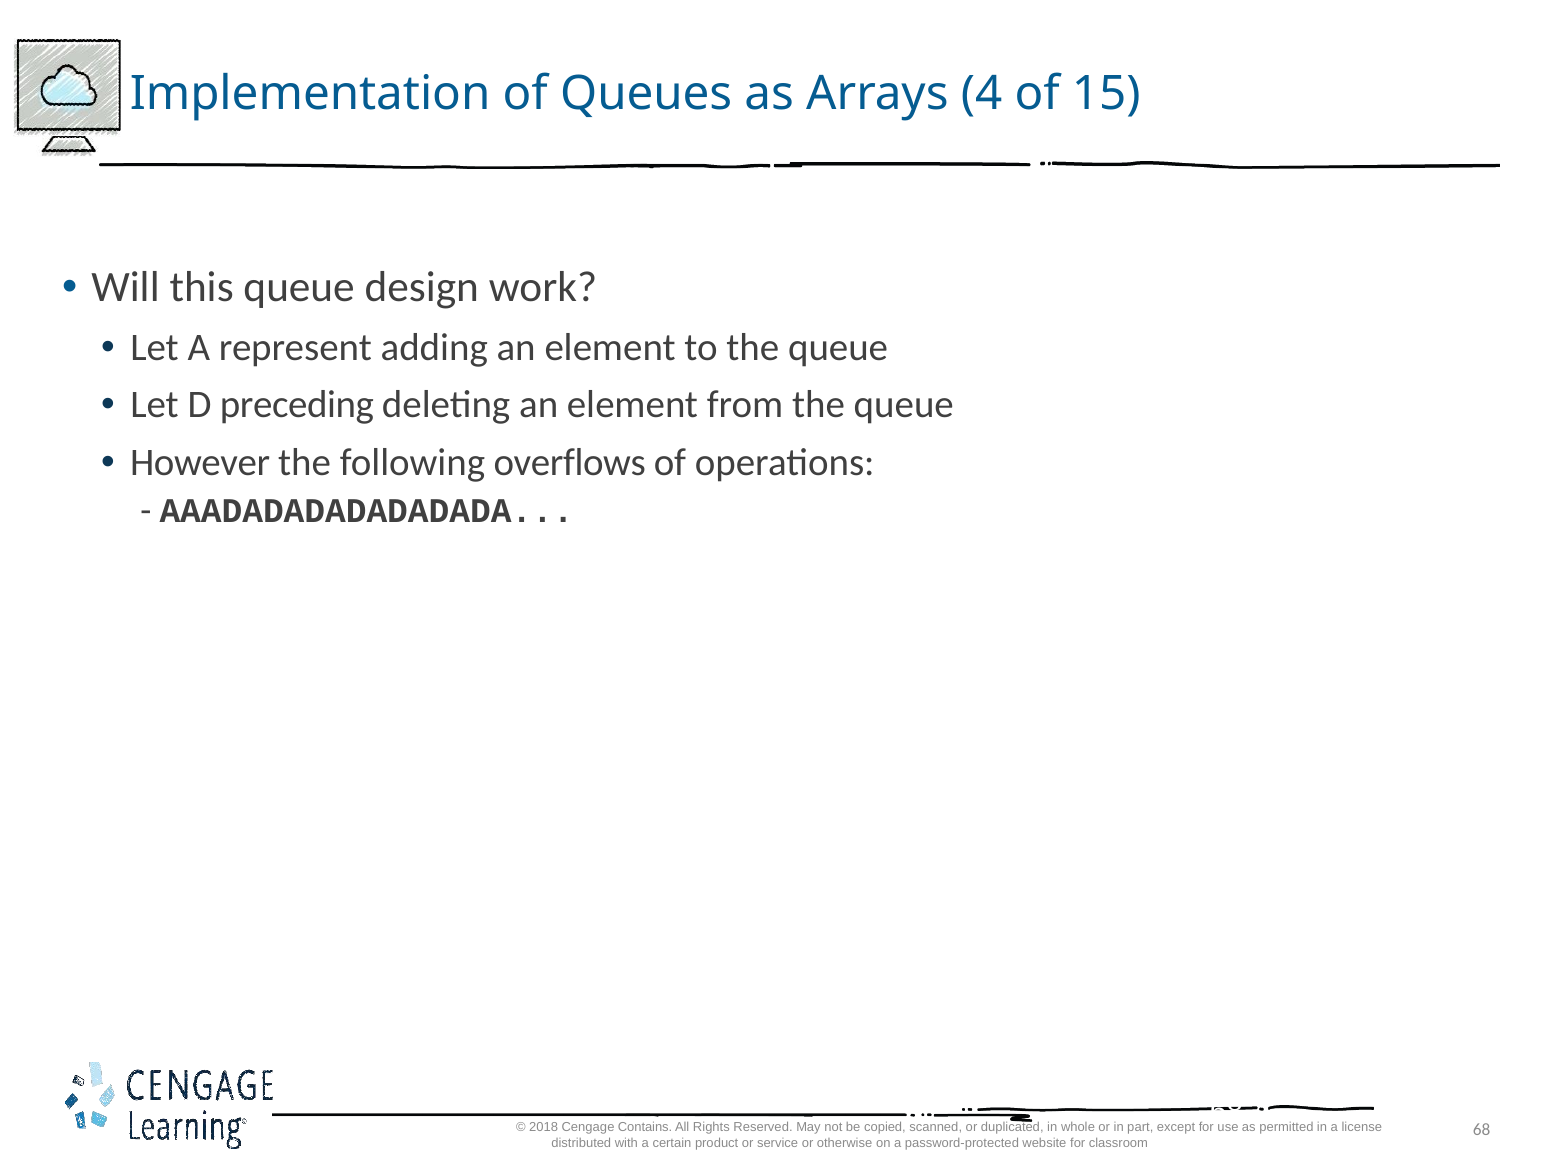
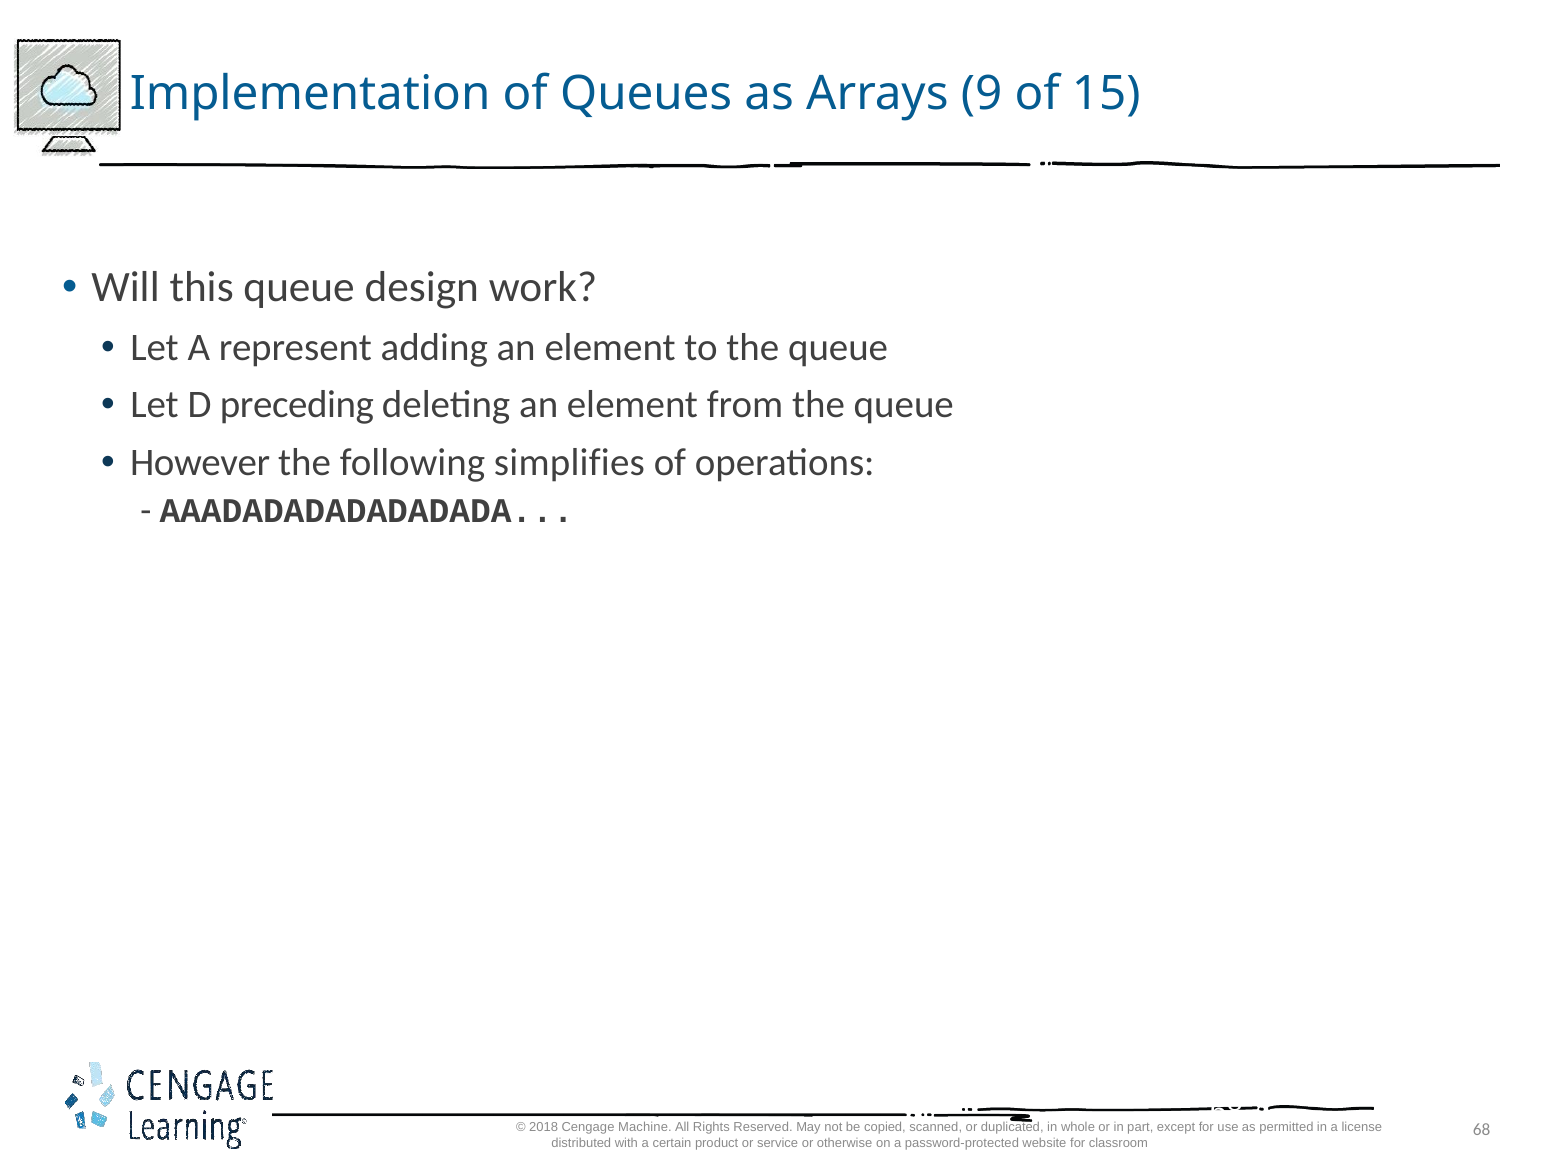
4: 4 -> 9 (982, 93)
overflows: overflows -> simplifies (569, 462)
Contains: Contains -> Machine (645, 1127)
